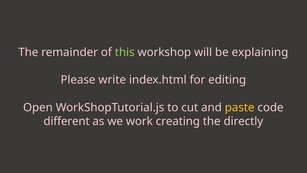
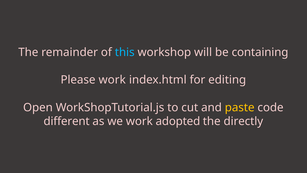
this colour: light green -> light blue (125, 52)
explaining: explaining -> containing (260, 52)
Please write: write -> work (112, 80)
creating: creating -> adopted (178, 121)
